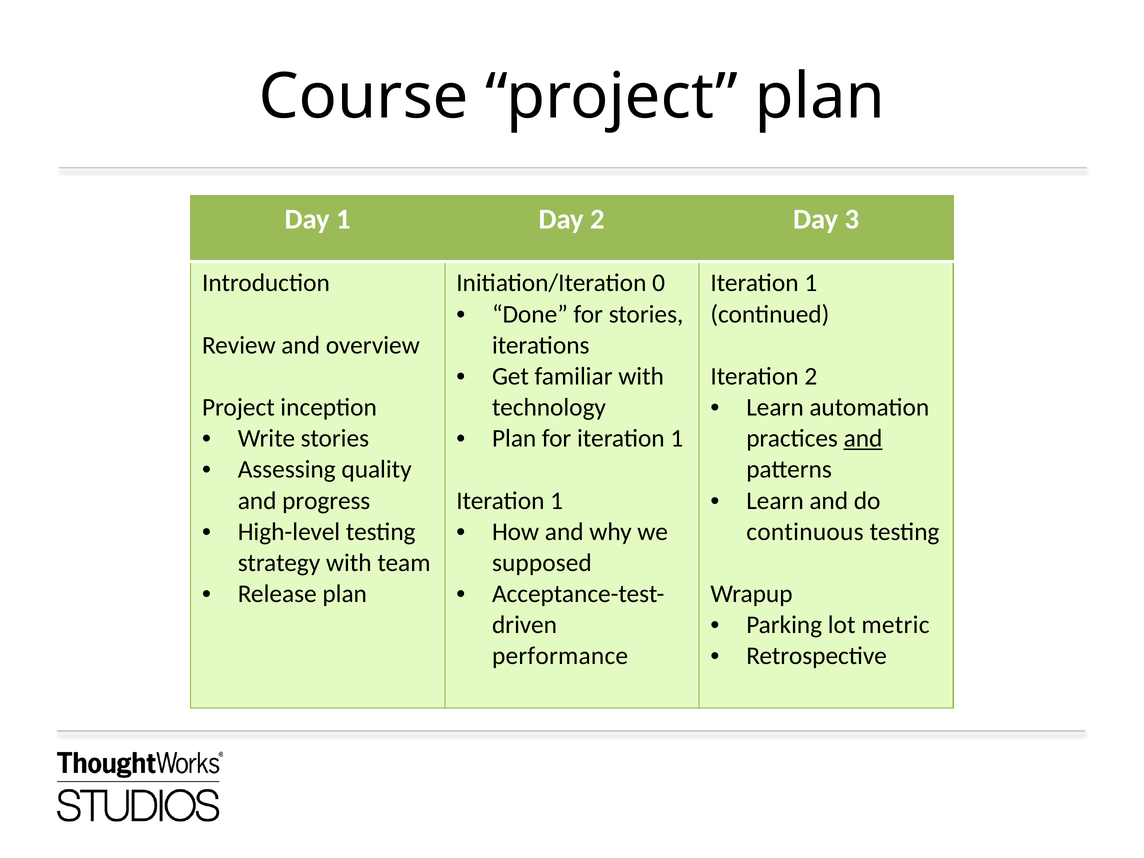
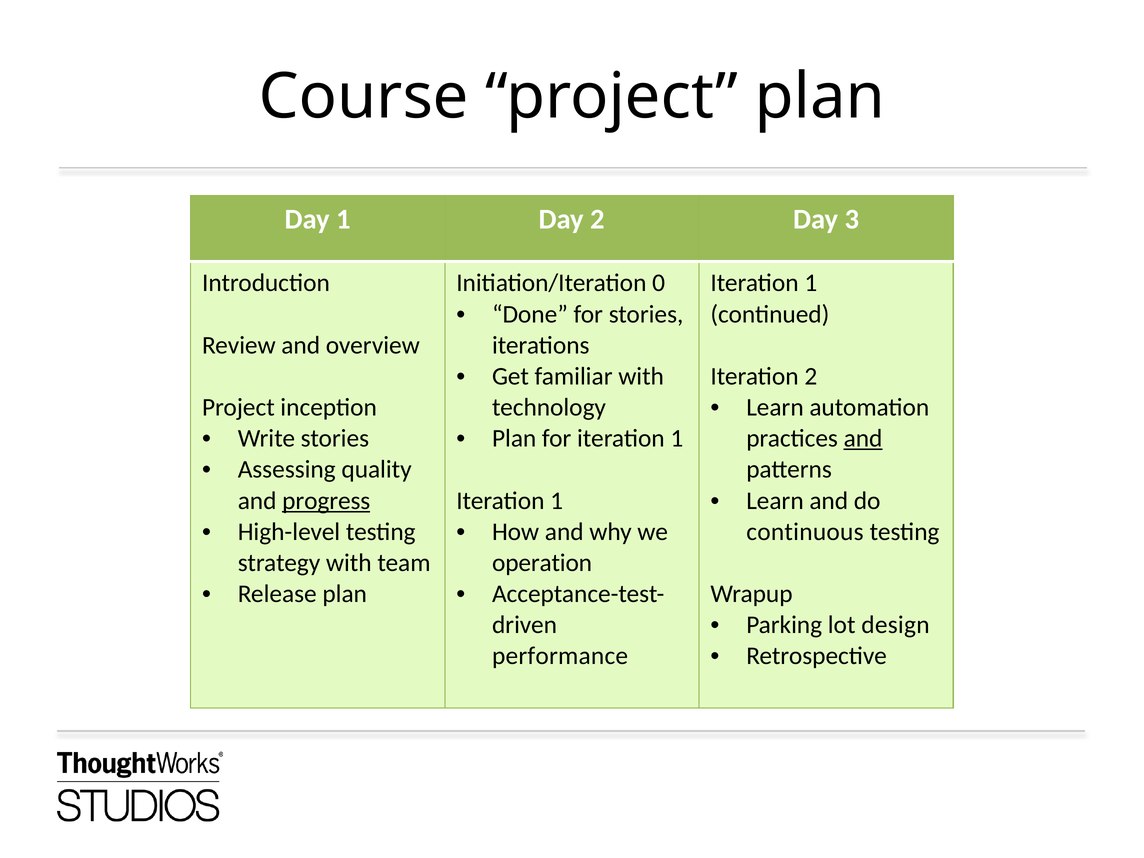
progress underline: none -> present (326, 501)
supposed: supposed -> operation (542, 563)
metric: metric -> design (895, 625)
